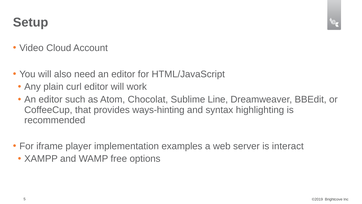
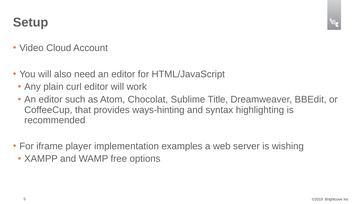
Line: Line -> Title (218, 99)
interact: interact -> wishing (288, 146)
